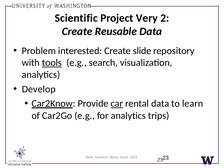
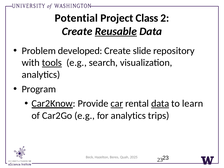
Scientific: Scientific -> Potential (76, 18)
Very: Very -> Class (147, 18)
Reusable underline: none -> present (116, 31)
interested: interested -> developed (80, 51)
Develop: Develop -> Program (39, 89)
data underline: none -> present (160, 104)
